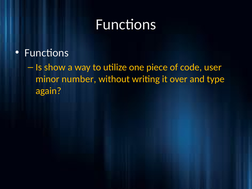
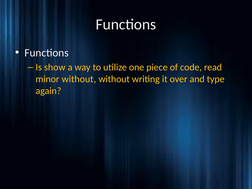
user: user -> read (213, 67)
minor number: number -> without (79, 79)
